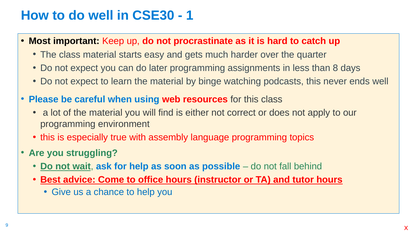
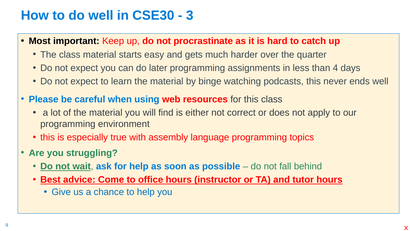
1: 1 -> 3 (190, 16)
8: 8 -> 4 (335, 68)
